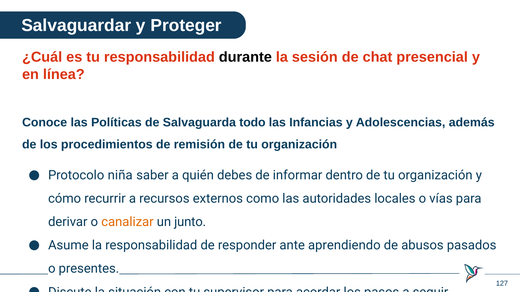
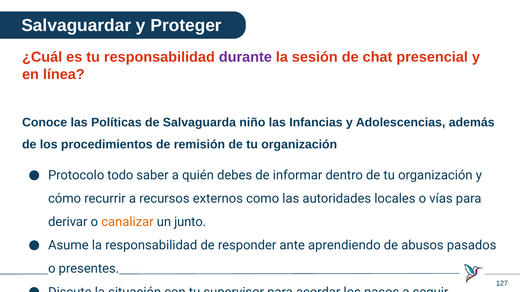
durante colour: black -> purple (245, 57)
todo: todo -> niño (252, 123)
niña: niña -> todo (120, 176)
